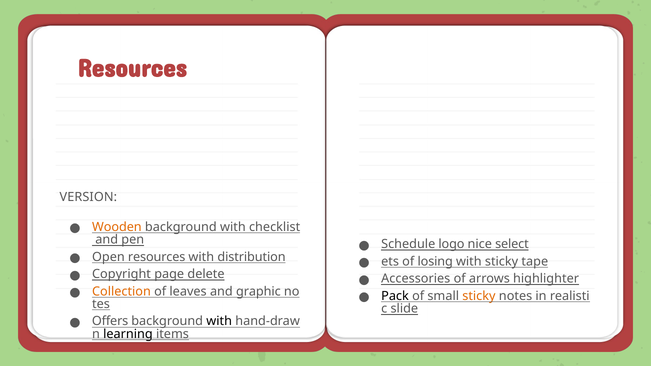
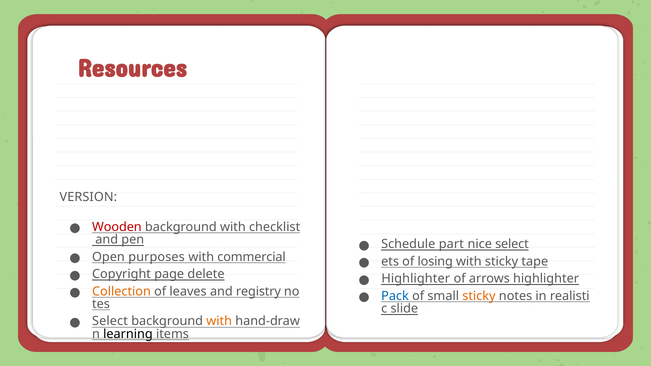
Wooden colour: orange -> red (117, 227)
logo: logo -> part (451, 244)
Open resources: resources -> purposes (157, 257)
distribution: distribution -> commercial (252, 257)
Accessories: Accessories -> Highlighter (416, 279)
graphic: graphic -> registry (258, 291)
Pack colour: black -> blue (395, 296)
Offers: Offers -> Select (110, 321)
with colour: black -> orange (219, 321)
